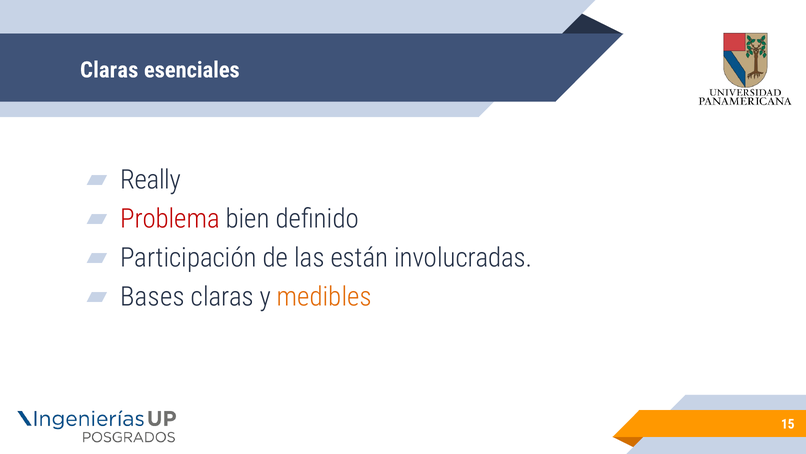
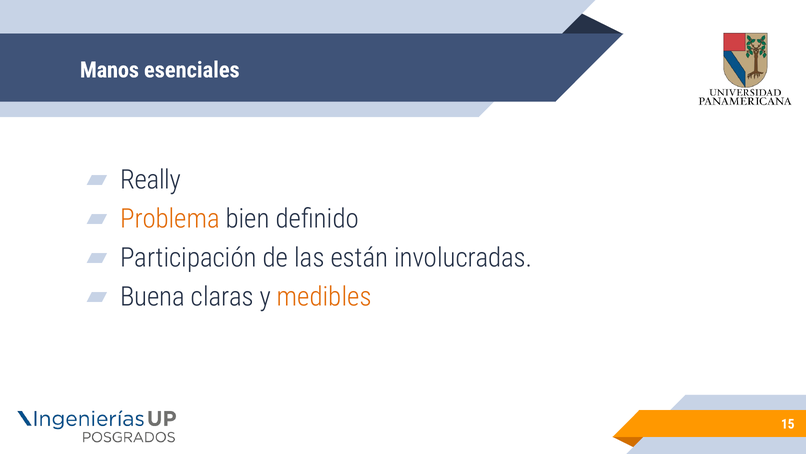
Claras: Claras -> Manos (109, 70)
Problema colour: red -> orange (170, 219)
Bases: Bases -> Buena (153, 296)
